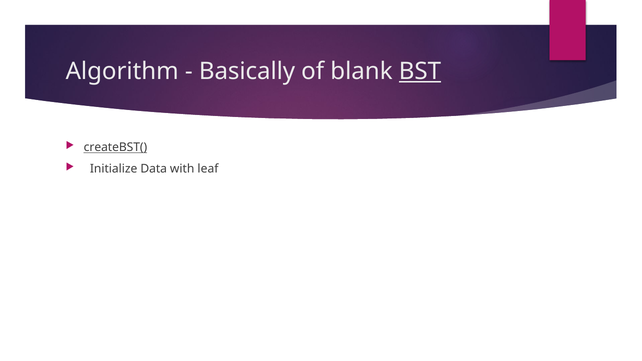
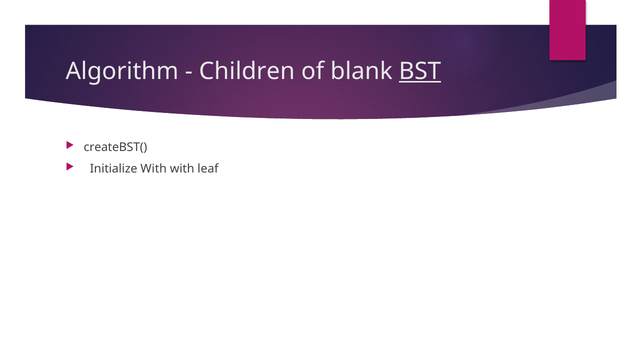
Basically: Basically -> Children (247, 72)
createBST( underline: present -> none (115, 148)
Initialize Data: Data -> With (154, 169)
